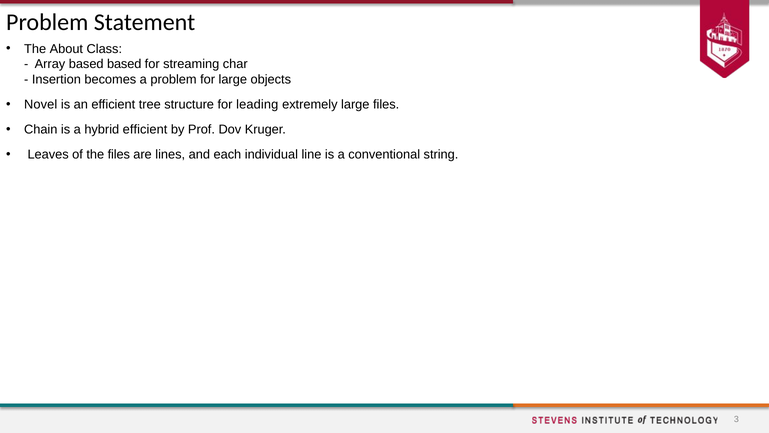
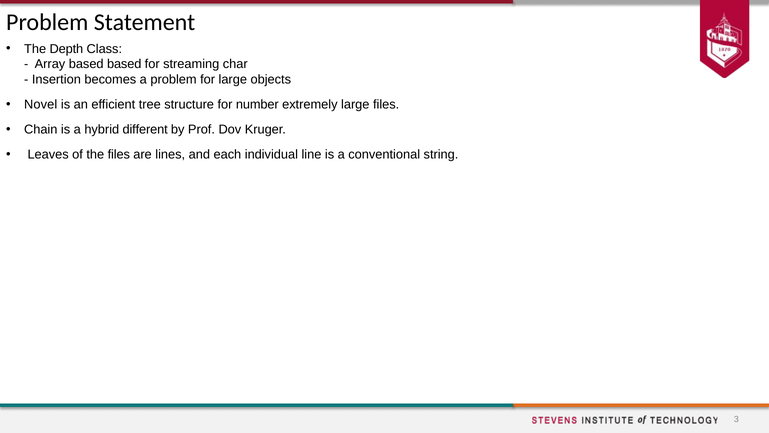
About: About -> Depth (66, 49)
leading: leading -> number (257, 105)
hybrid efficient: efficient -> different (145, 130)
